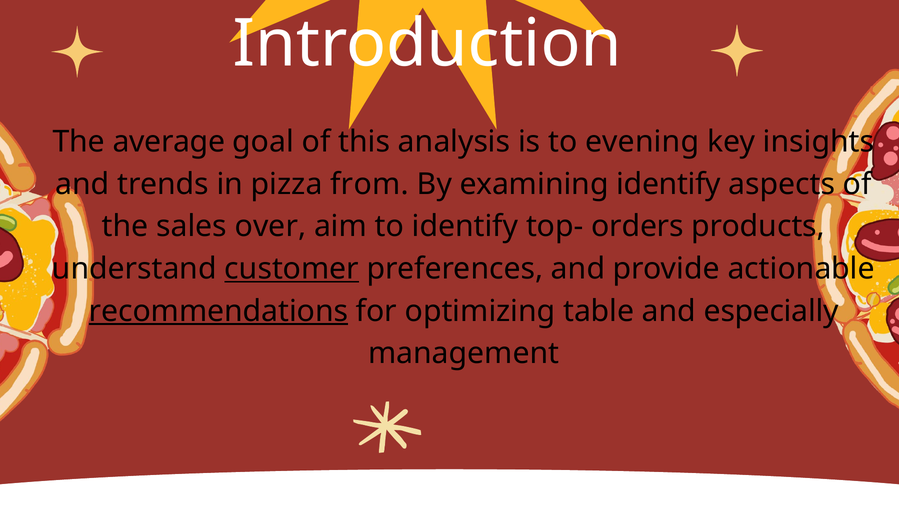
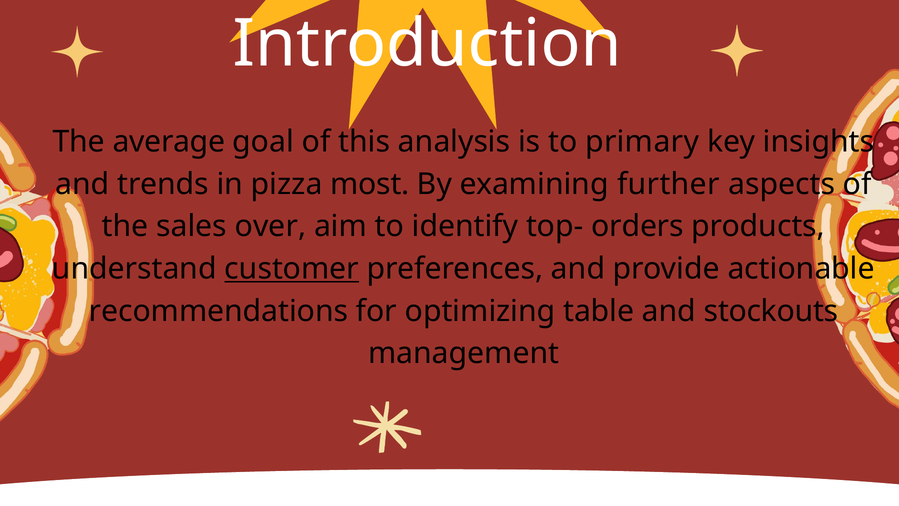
evening: evening -> primary (642, 142)
from: from -> most (370, 184)
examining identify: identify -> further (668, 184)
recommendations underline: present -> none (218, 311)
especially: especially -> stockouts (771, 311)
